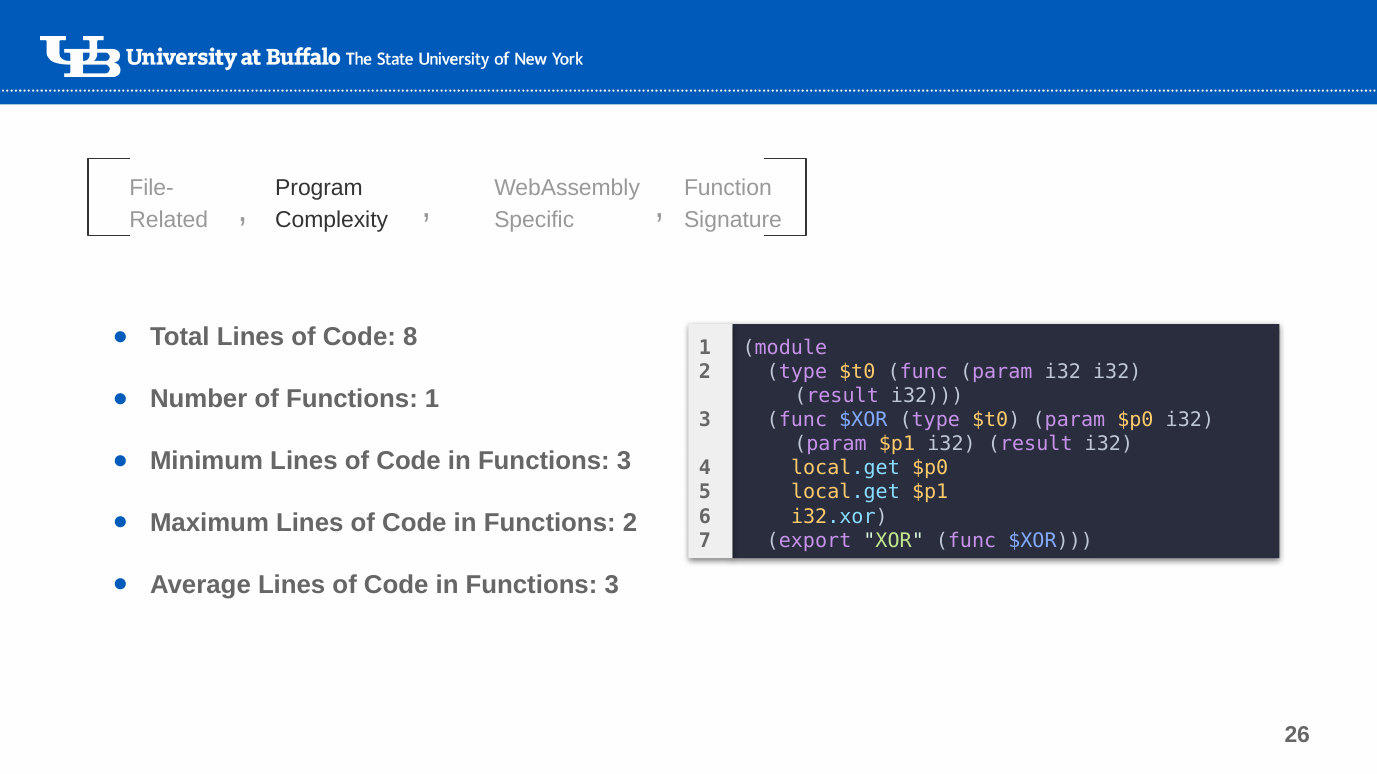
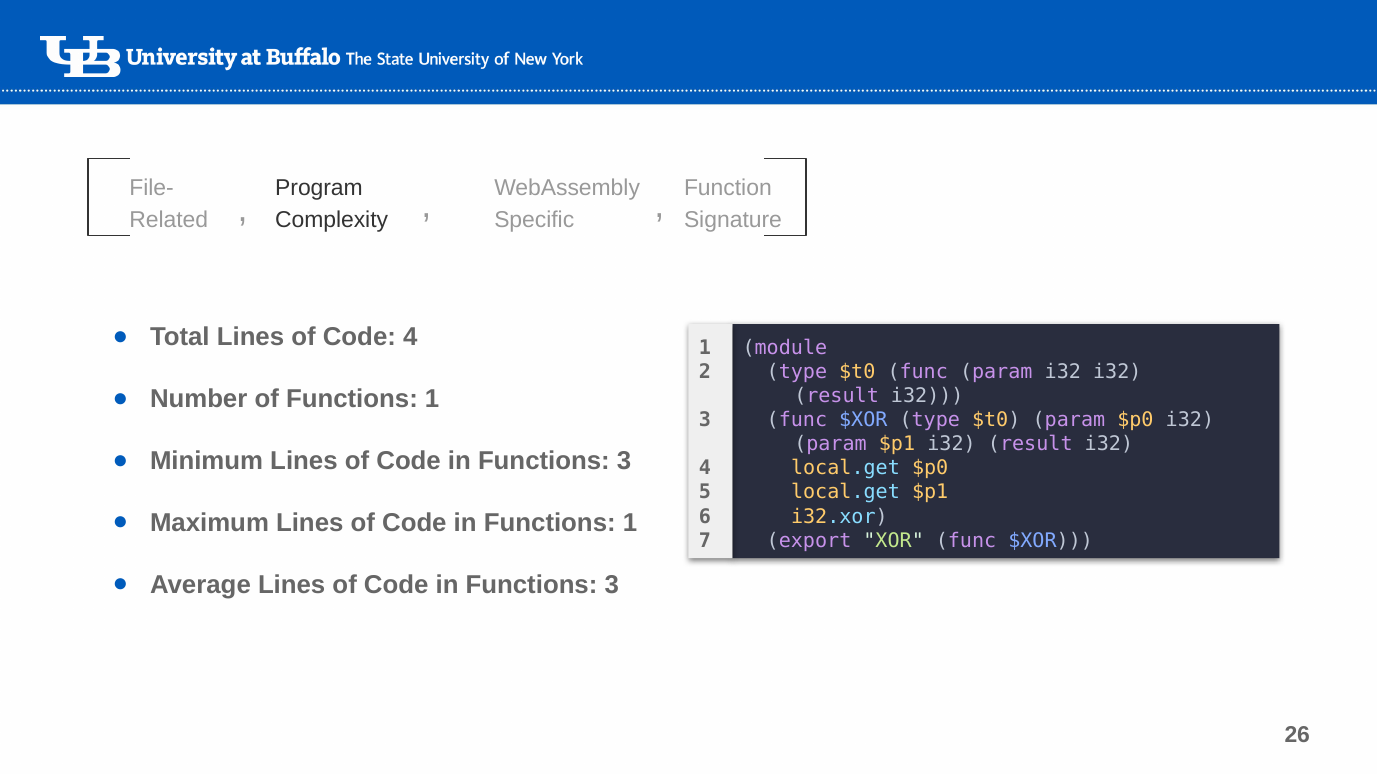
Code 8: 8 -> 4 (410, 337)
in Functions 2: 2 -> 1 (630, 523)
